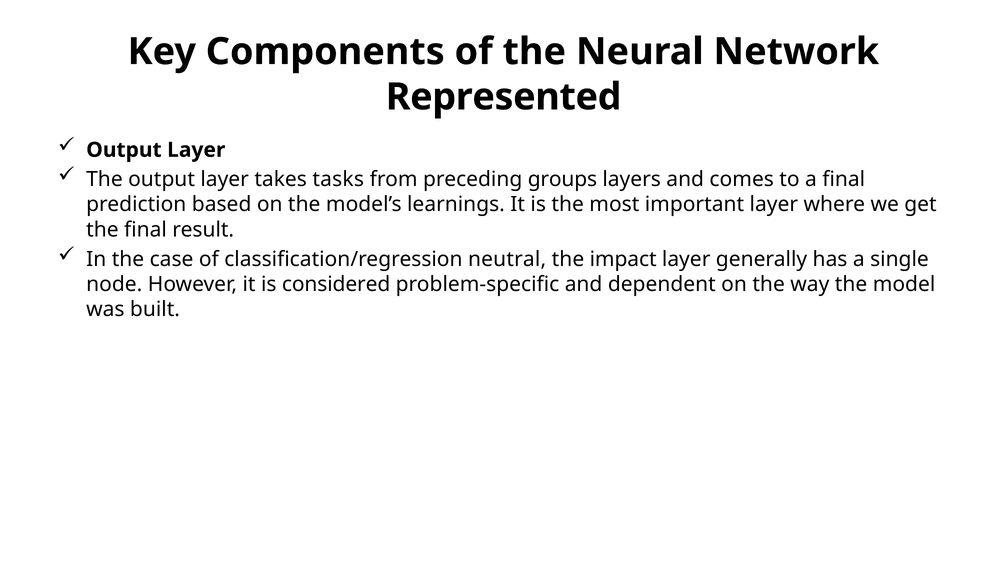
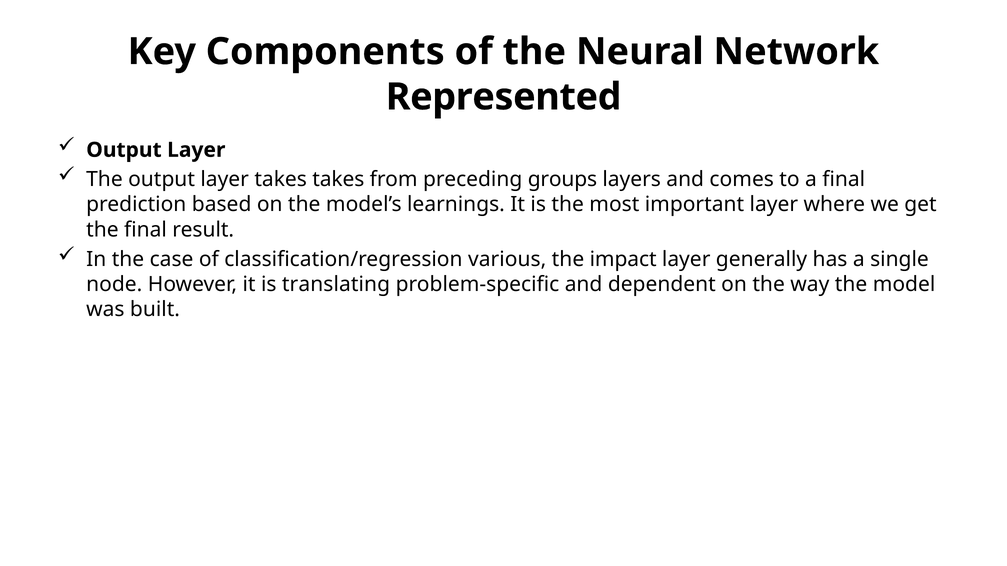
takes tasks: tasks -> takes (338, 179)
neutral: neutral -> various (507, 259)
considered: considered -> translating (336, 284)
